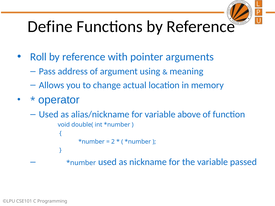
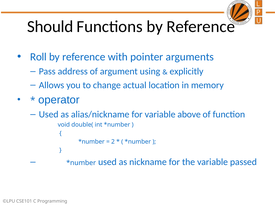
Define: Define -> Should (50, 27)
meaning: meaning -> explicitly (186, 71)
